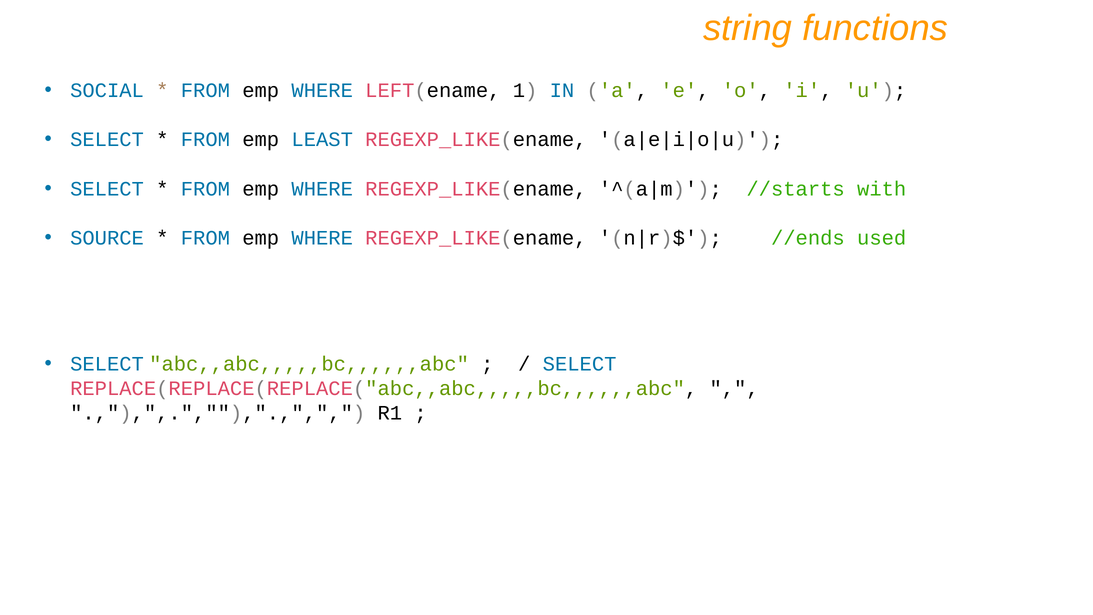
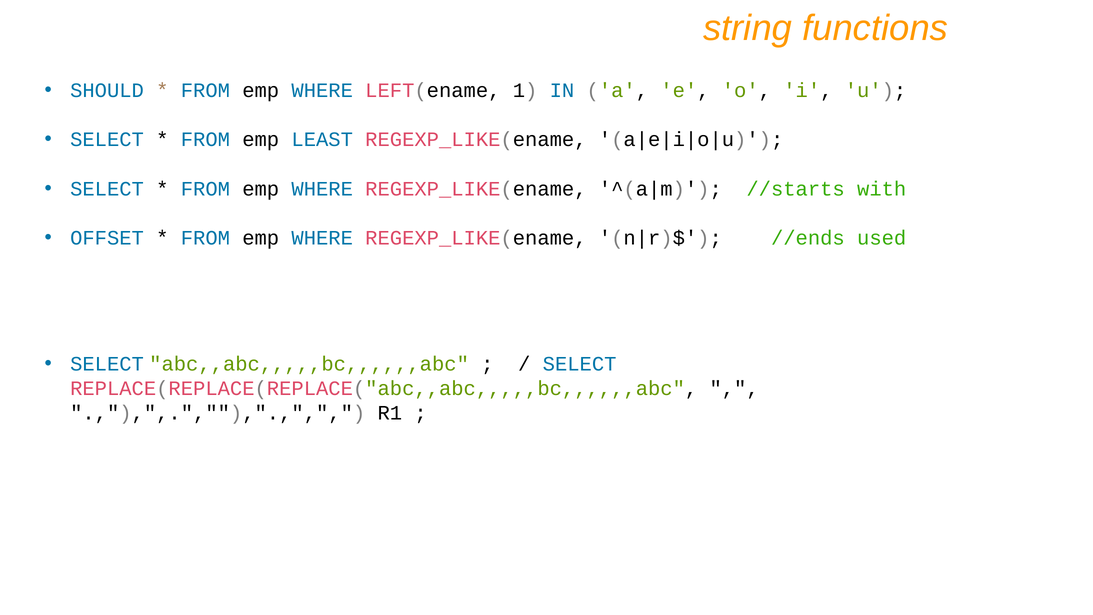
SOCIAL: SOCIAL -> SHOULD (107, 90)
SOURCE: SOURCE -> OFFSET (107, 238)
